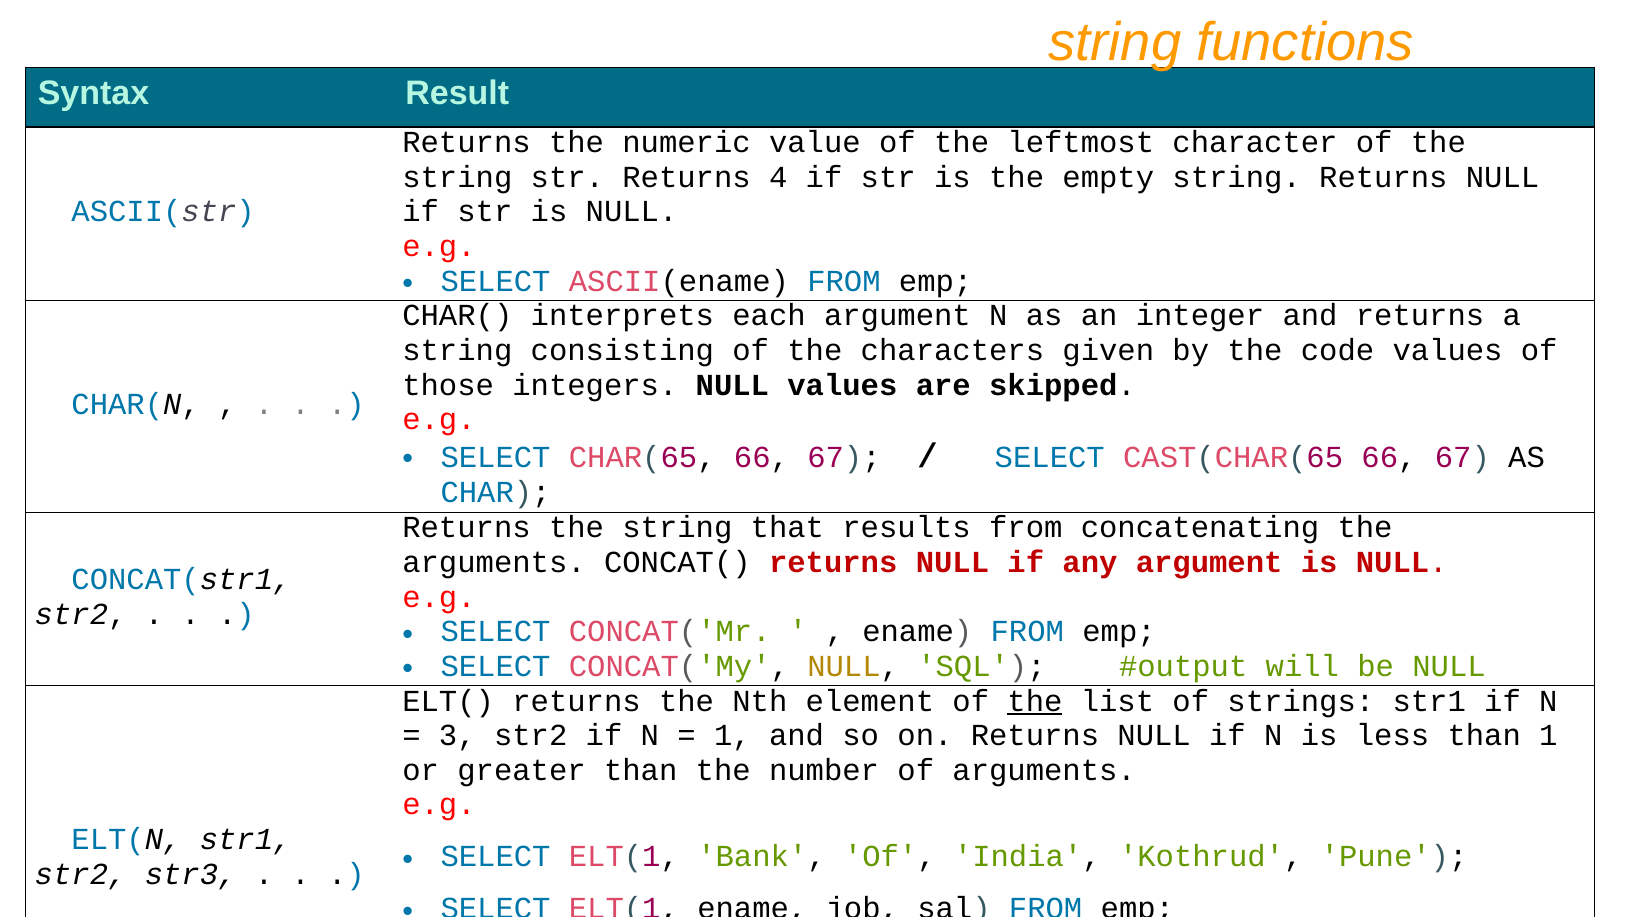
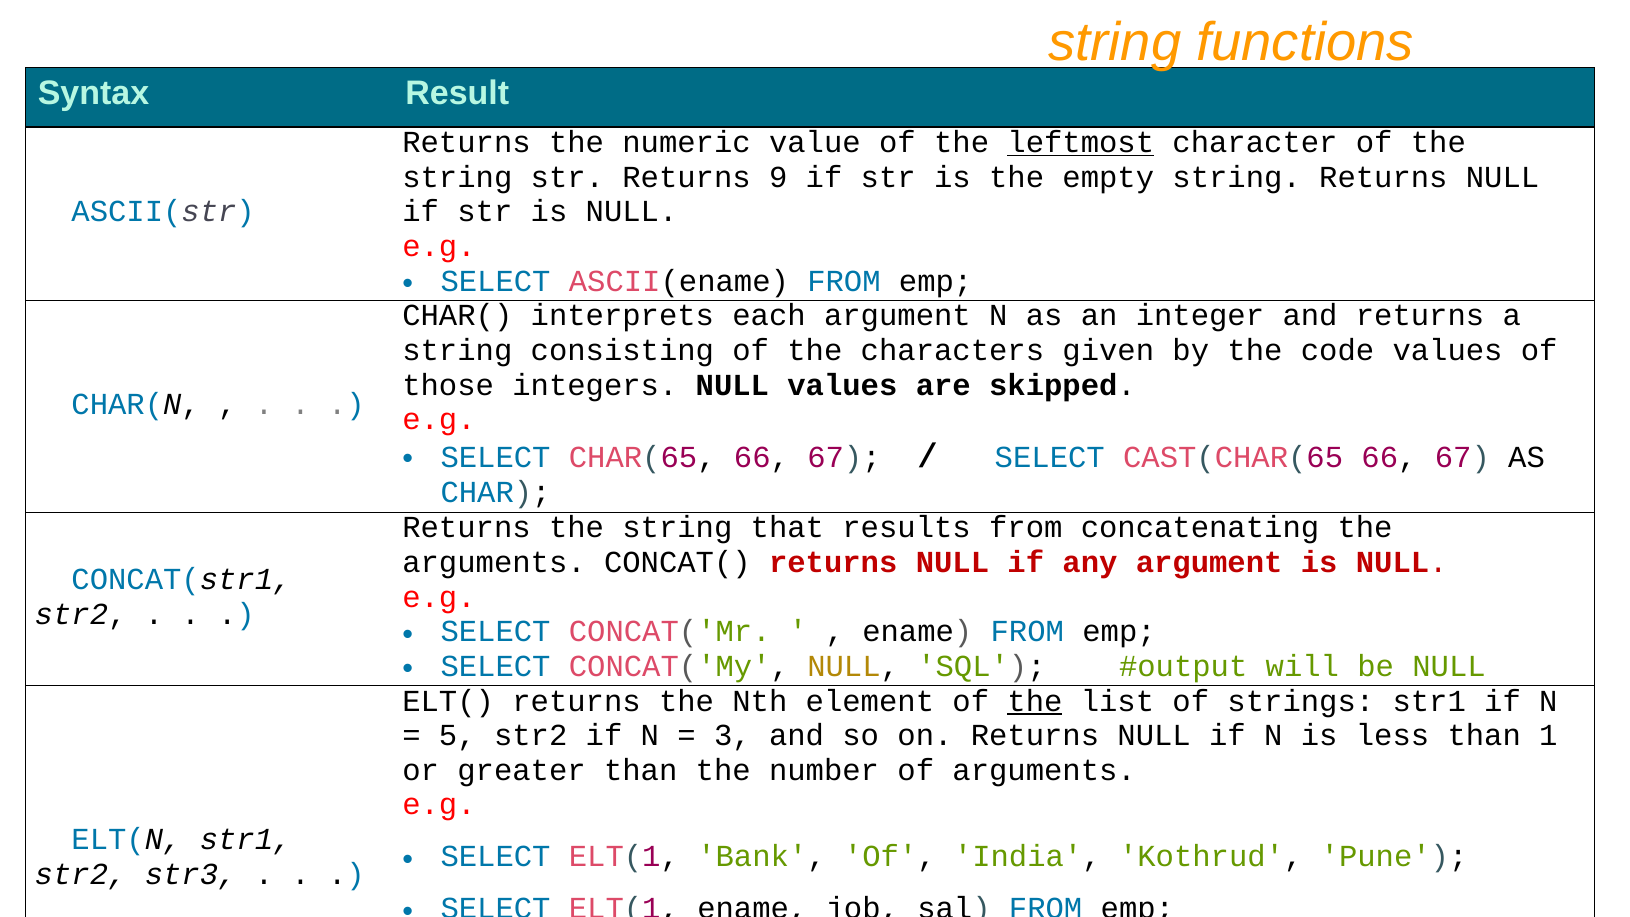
leftmost underline: none -> present (1081, 142)
4: 4 -> 9 (778, 177)
3: 3 -> 5 (457, 735)
1: 1 -> 3 (732, 735)
